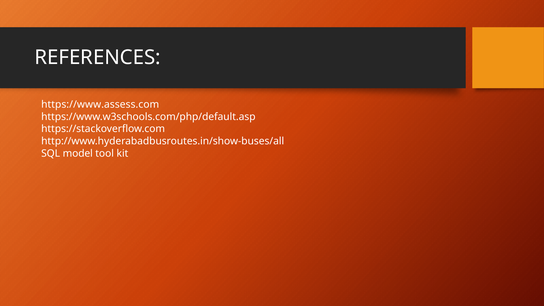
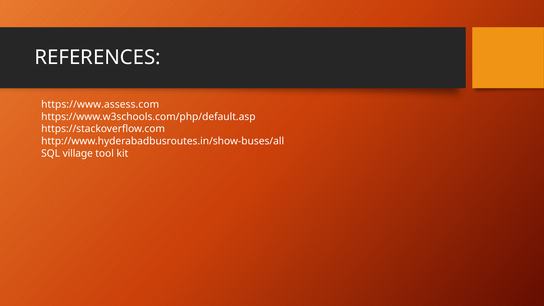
model: model -> village (78, 153)
